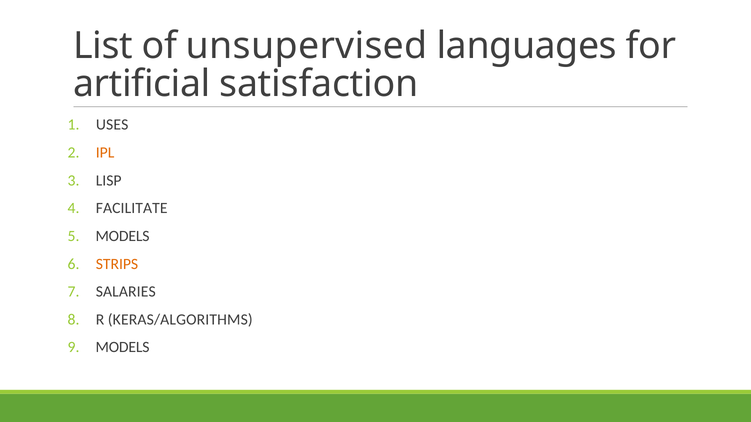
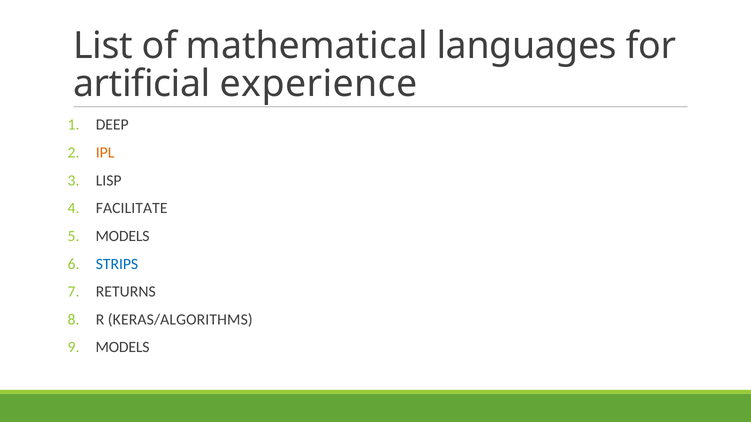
unsupervised: unsupervised -> mathematical (307, 46)
satisfaction: satisfaction -> experience (319, 84)
USES: USES -> DEEP (112, 125)
STRIPS colour: orange -> blue (117, 264)
SALARIES: SALARIES -> RETURNS (126, 292)
